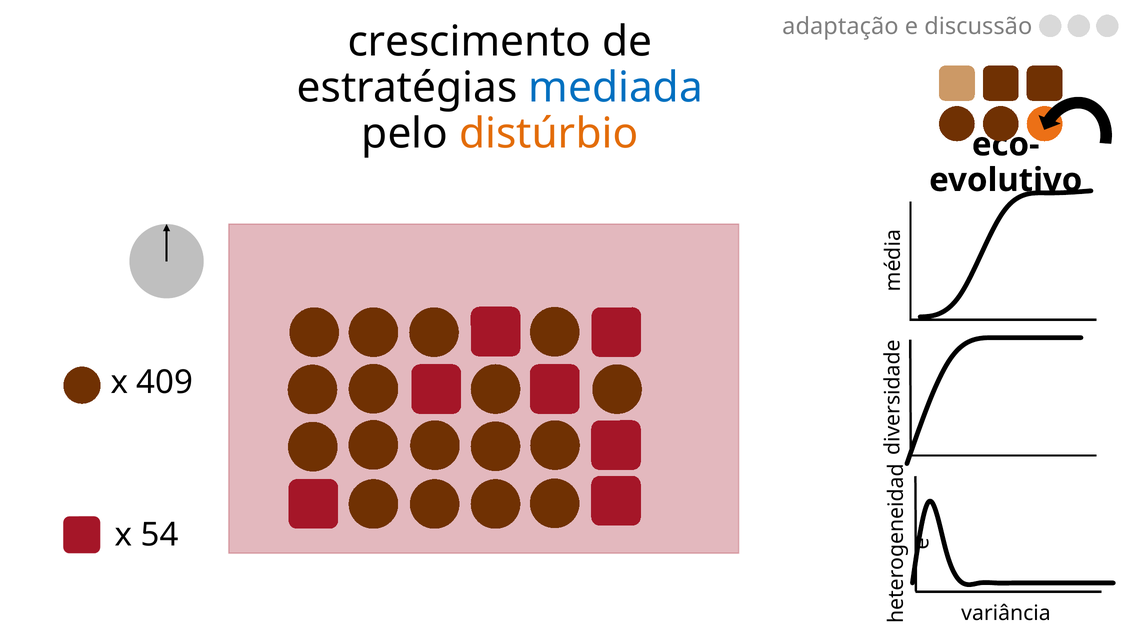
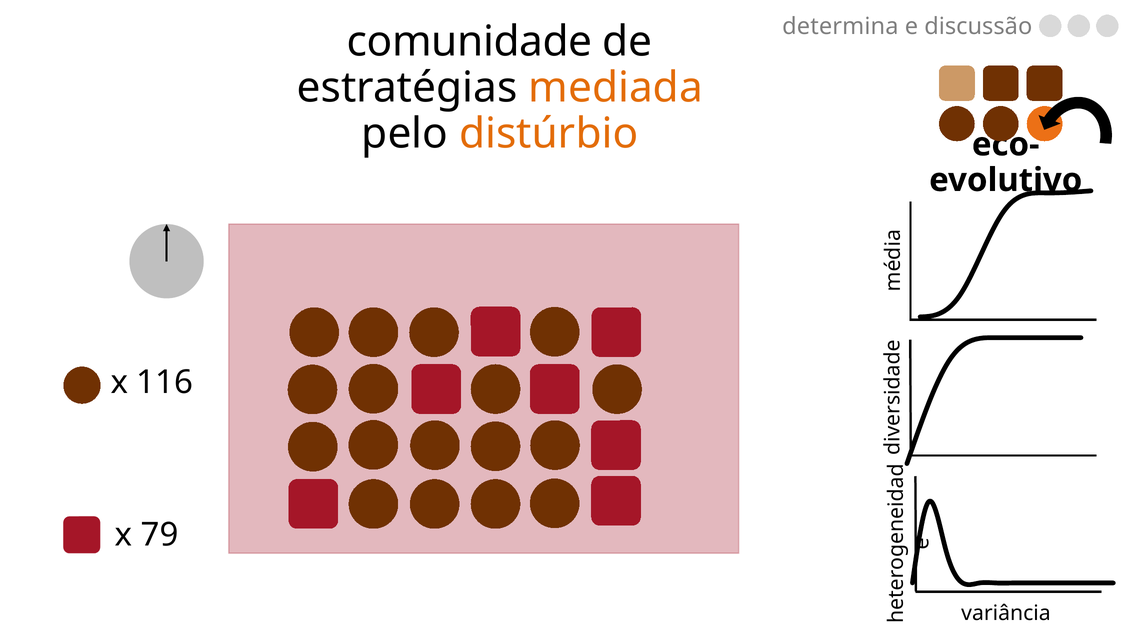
adaptação: adaptação -> determina (840, 27)
crescimento: crescimento -> comunidade (470, 42)
mediada colour: blue -> orange (616, 88)
409: 409 -> 116 (165, 382)
54: 54 -> 79 (160, 534)
